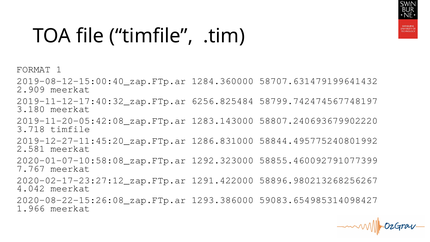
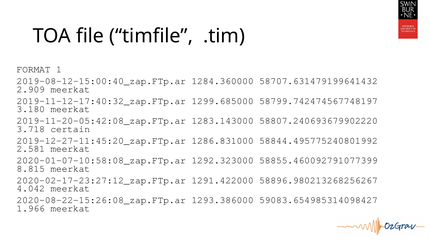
6256.825484: 6256.825484 -> 1299.685000 (223, 101)
3.718 timfile: timfile -> certain (70, 129)
7.767: 7.767 -> 8.815 (31, 169)
